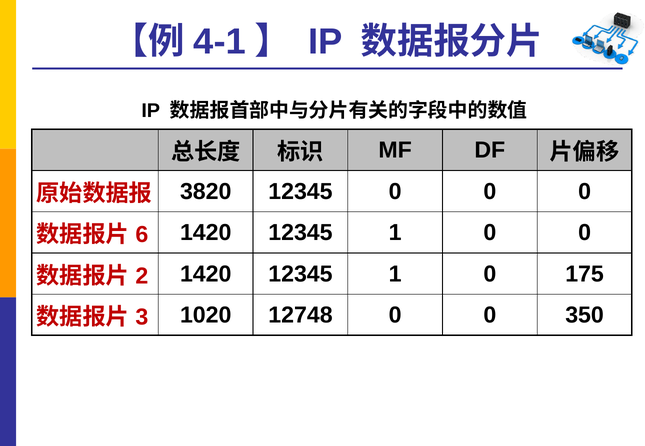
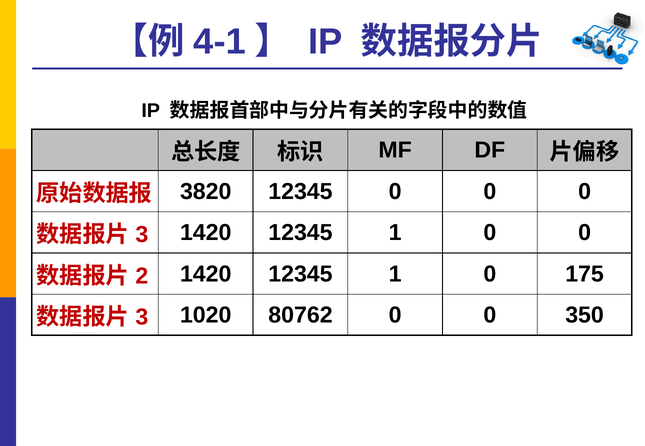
6: 6 -> 3 (142, 235)
12748: 12748 -> 80762 (300, 316)
